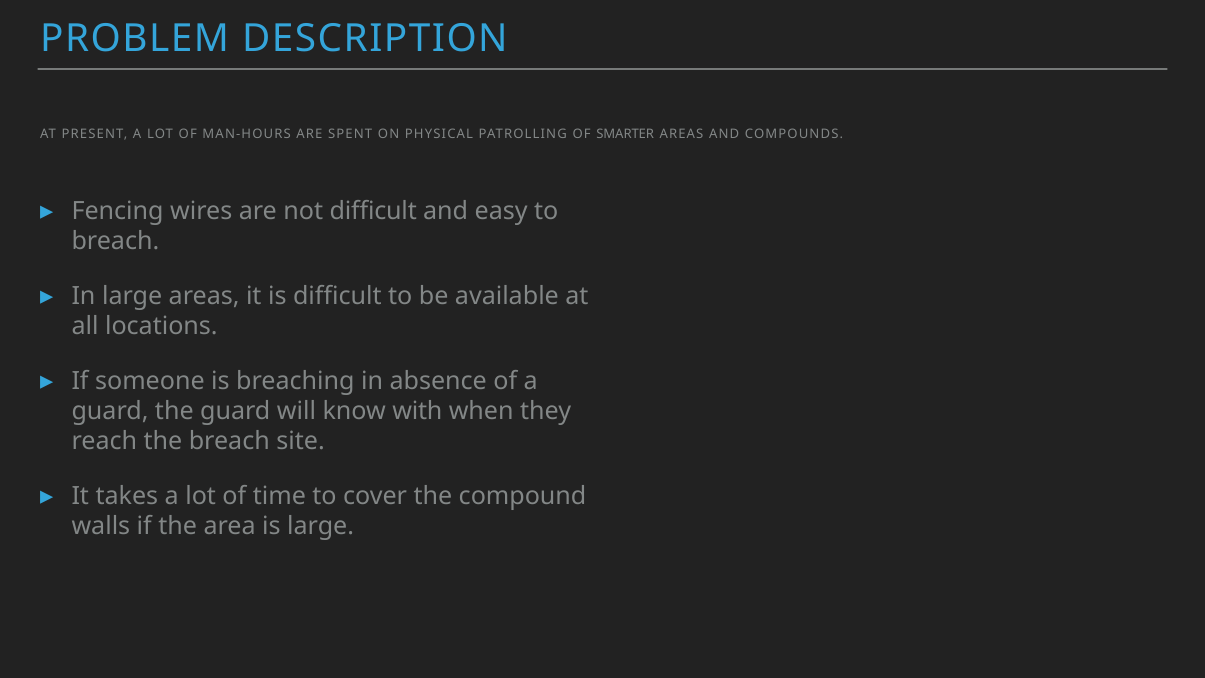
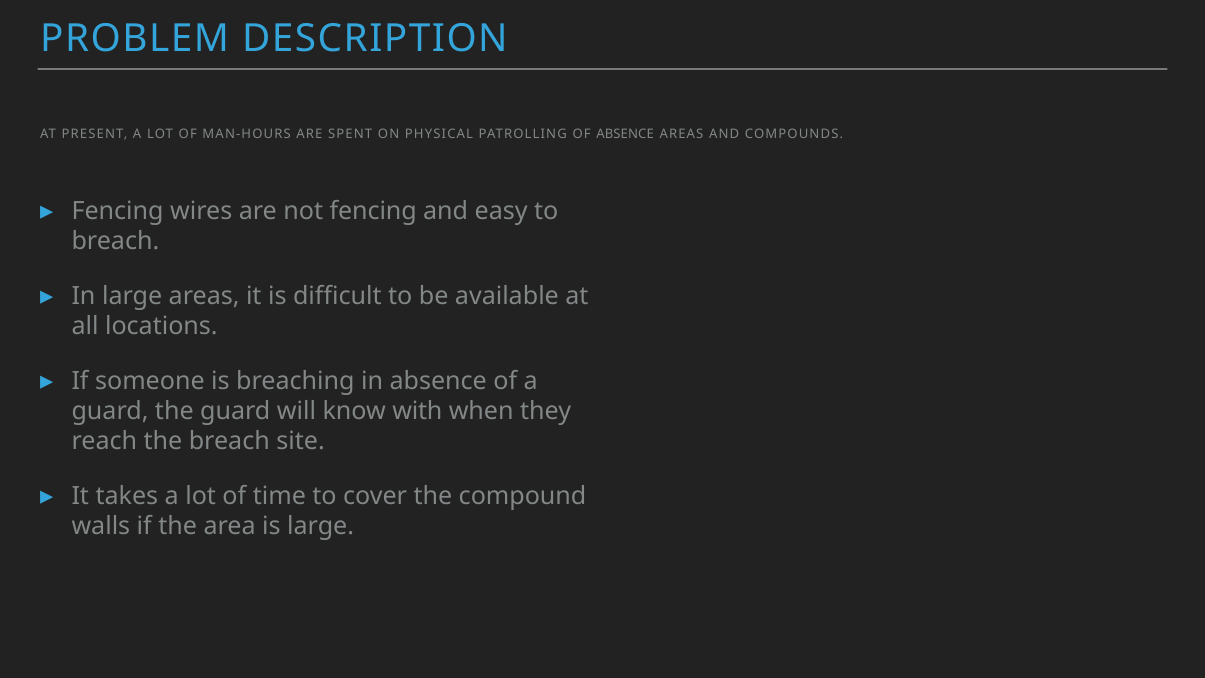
OF SMARTER: SMARTER -> ABSENCE (625, 135)
not difficult: difficult -> fencing (373, 211)
